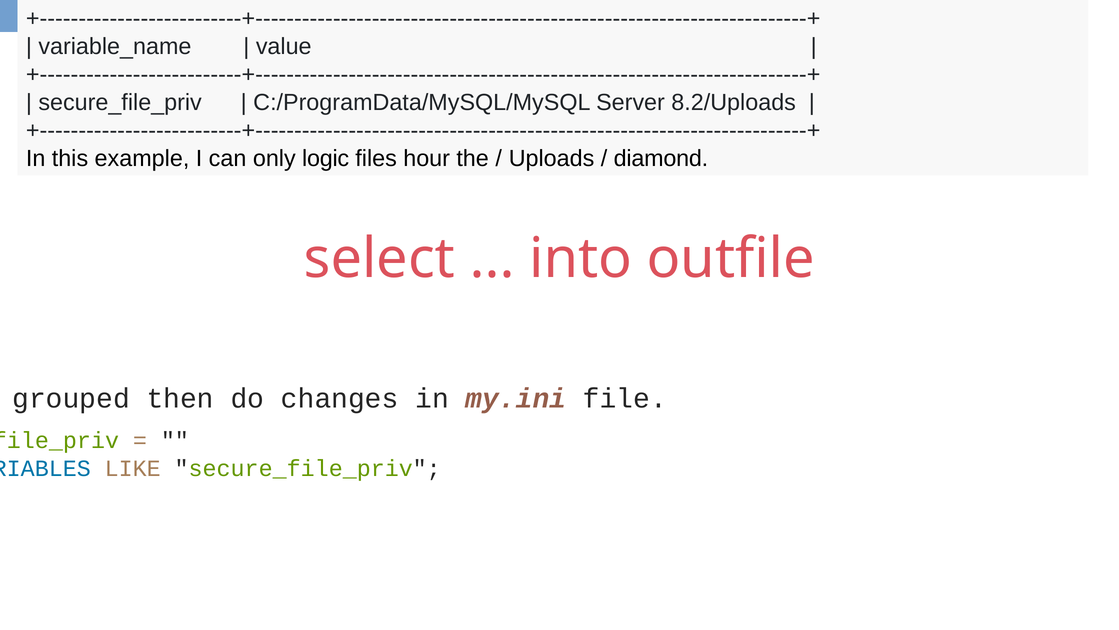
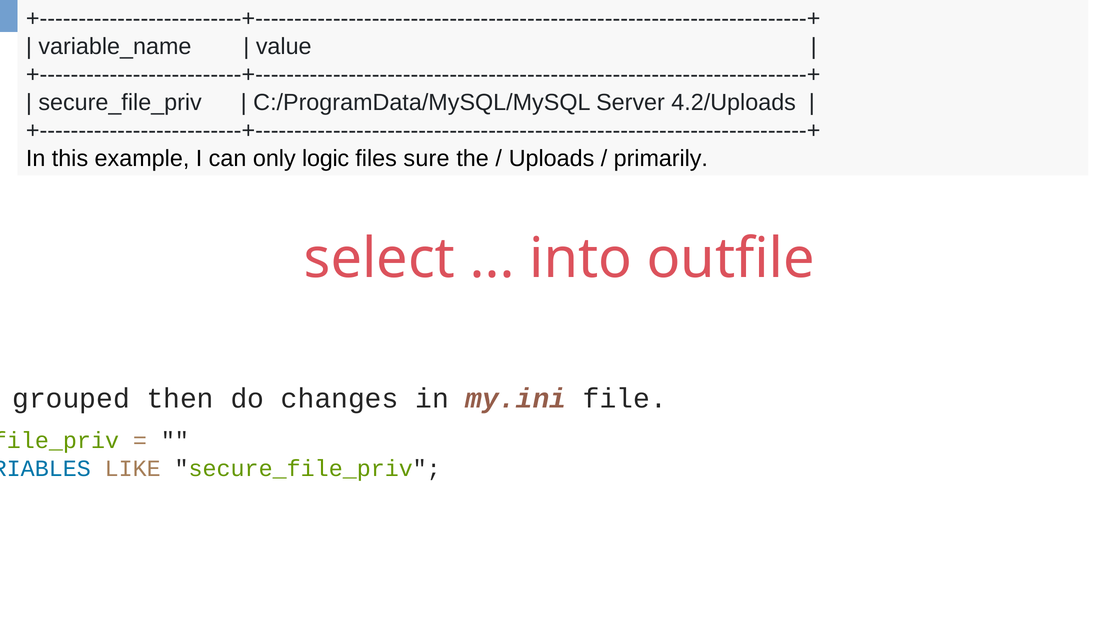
8.2/Uploads: 8.2/Uploads -> 4.2/Uploads (734, 103)
hour: hour -> sure (427, 159)
diamond: diamond -> primarily (661, 159)
